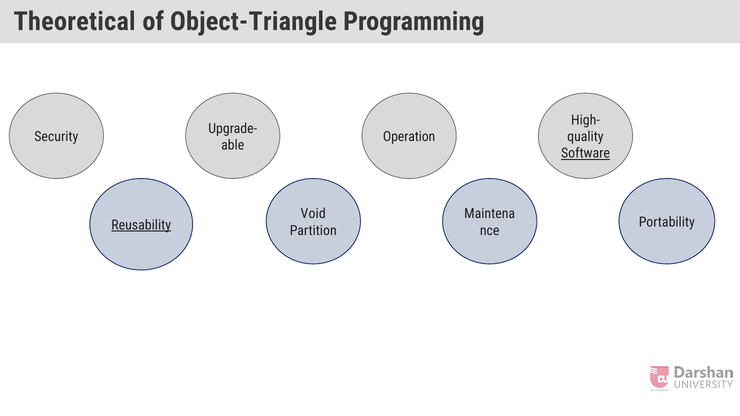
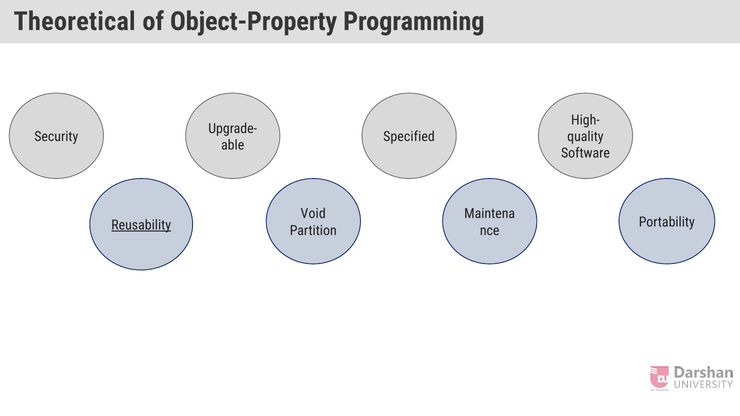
Object-Triangle: Object-Triangle -> Object-Property (254, 21)
Operation: Operation -> Specified (409, 137)
Software underline: present -> none (585, 154)
